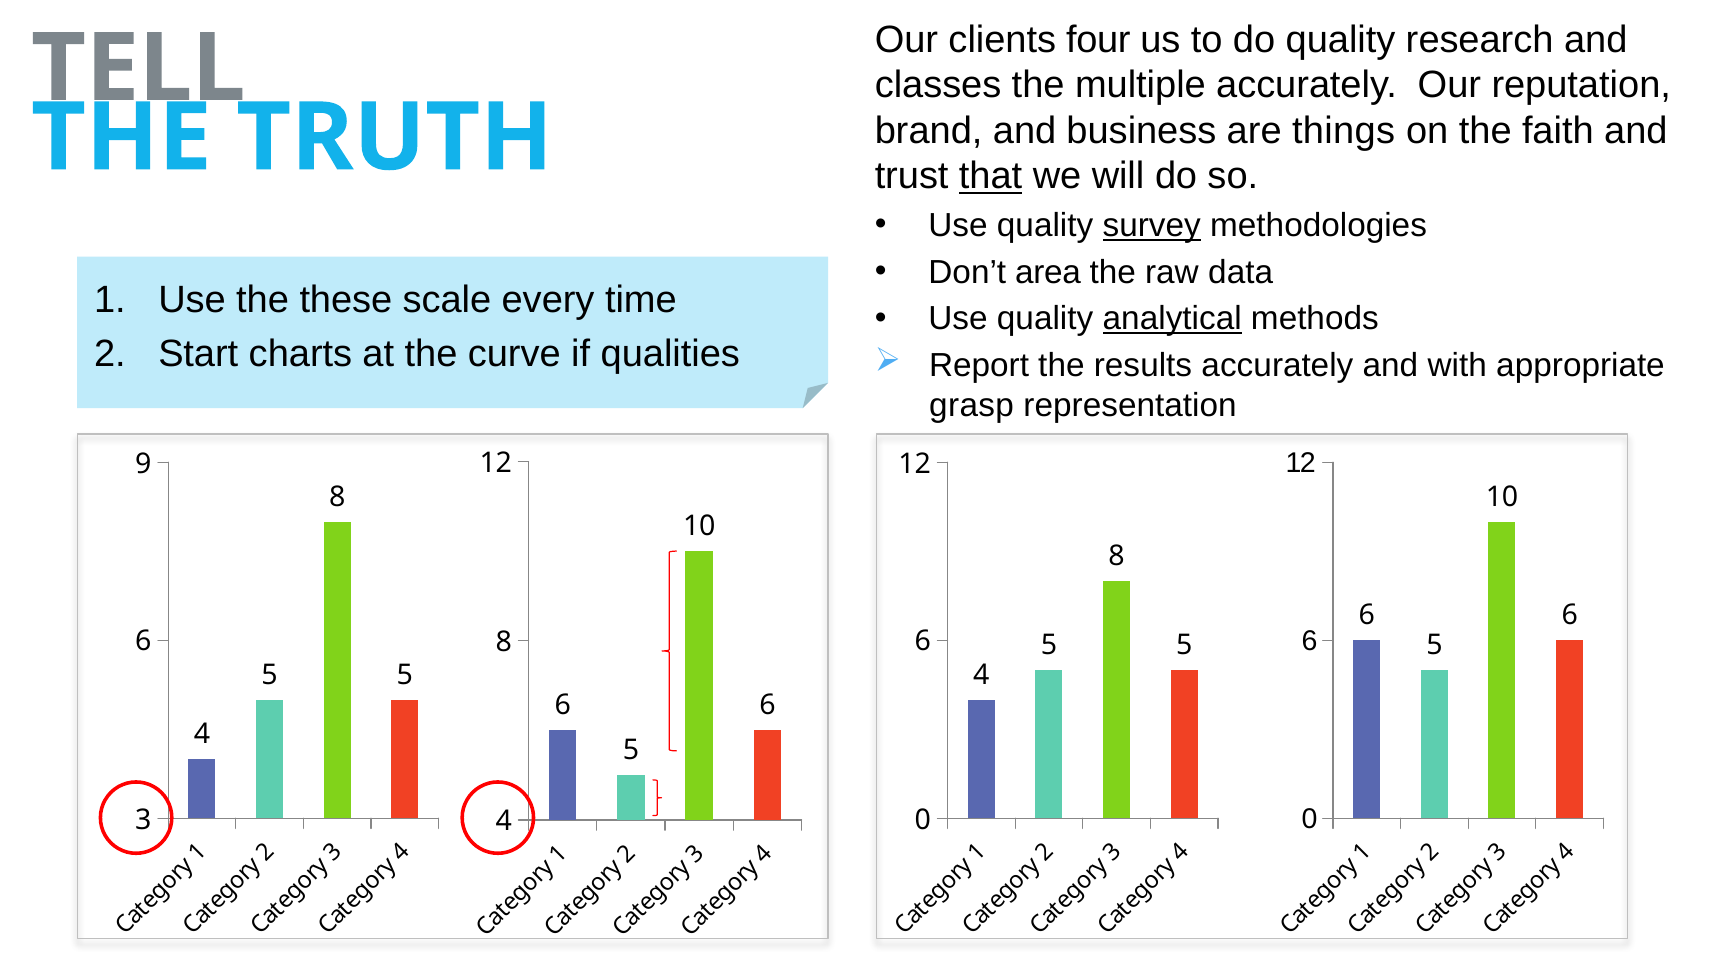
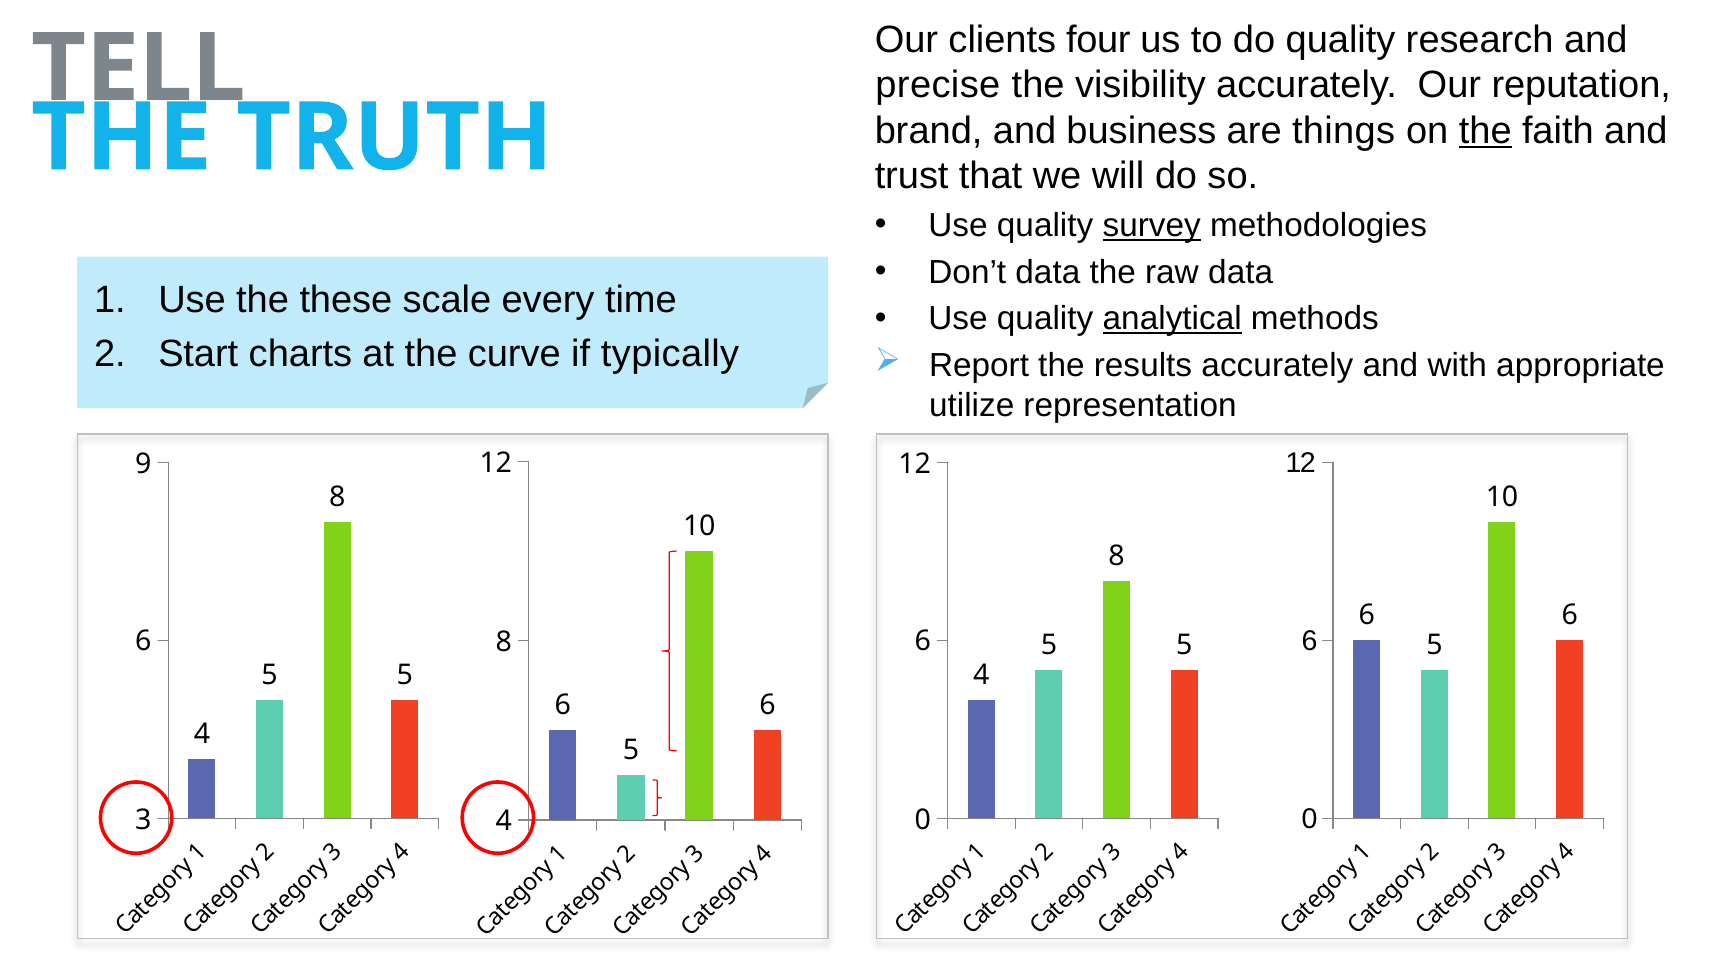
classes: classes -> precise (938, 85)
multiple: multiple -> visibility (1140, 85)
the underline: none -> present (1485, 131)
that underline: present -> none (991, 177)
Don’t area: area -> data (1048, 272)
qualities: qualities -> typically (670, 355)
grasp: grasp -> utilize (972, 406)
